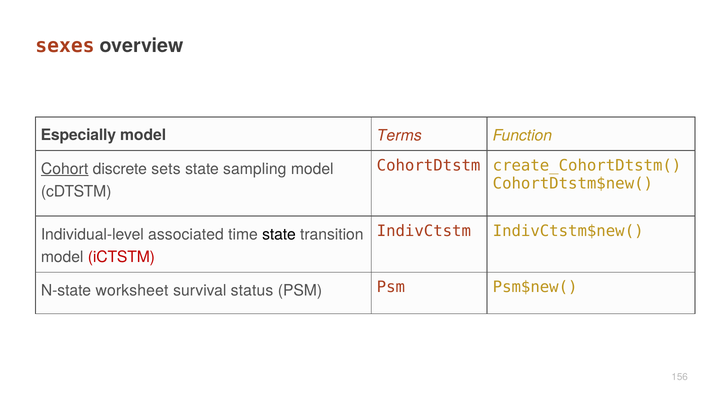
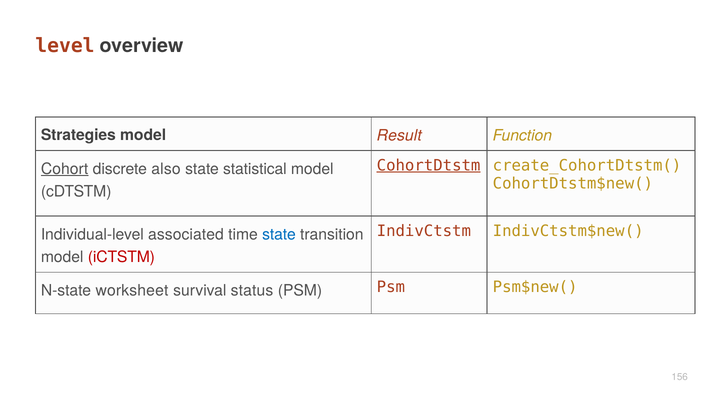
sexes: sexes -> level (65, 46)
Especially: Especially -> Strategies (78, 135)
Terms: Terms -> Result (399, 135)
CohortDtstm underline: none -> present (429, 165)
sets: sets -> also (166, 169)
sampling: sampling -> statistical (255, 169)
state colour: black -> blue (279, 234)
